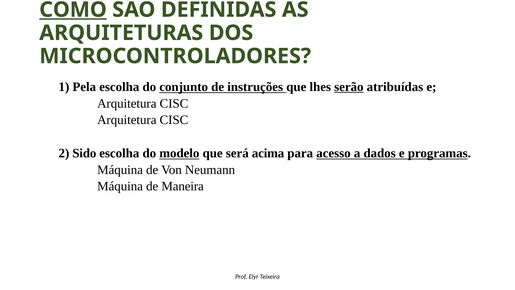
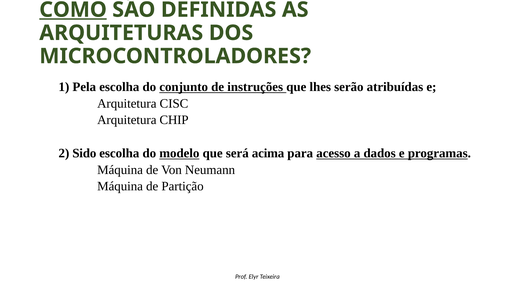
serão underline: present -> none (349, 87)
CISC: CISC -> CHIP (174, 120)
Maneira: Maneira -> Partição (183, 186)
